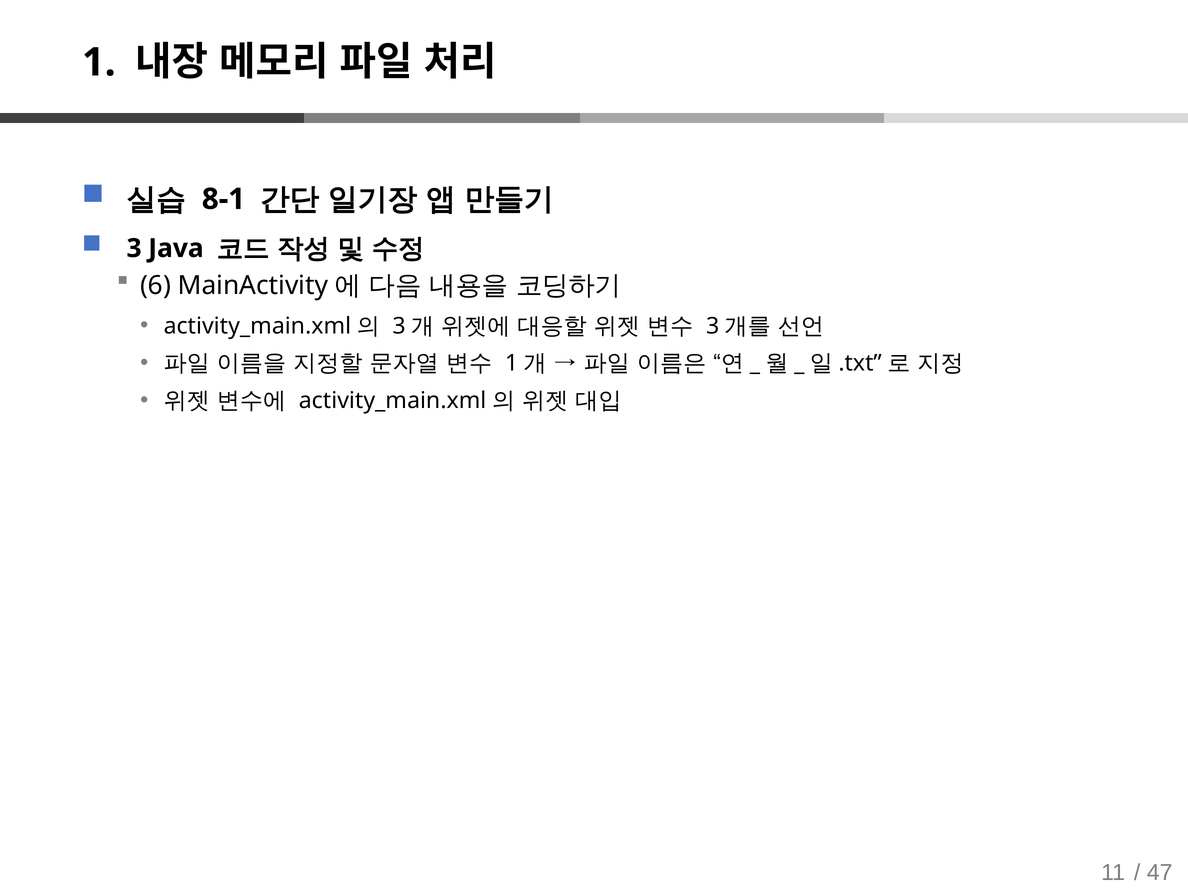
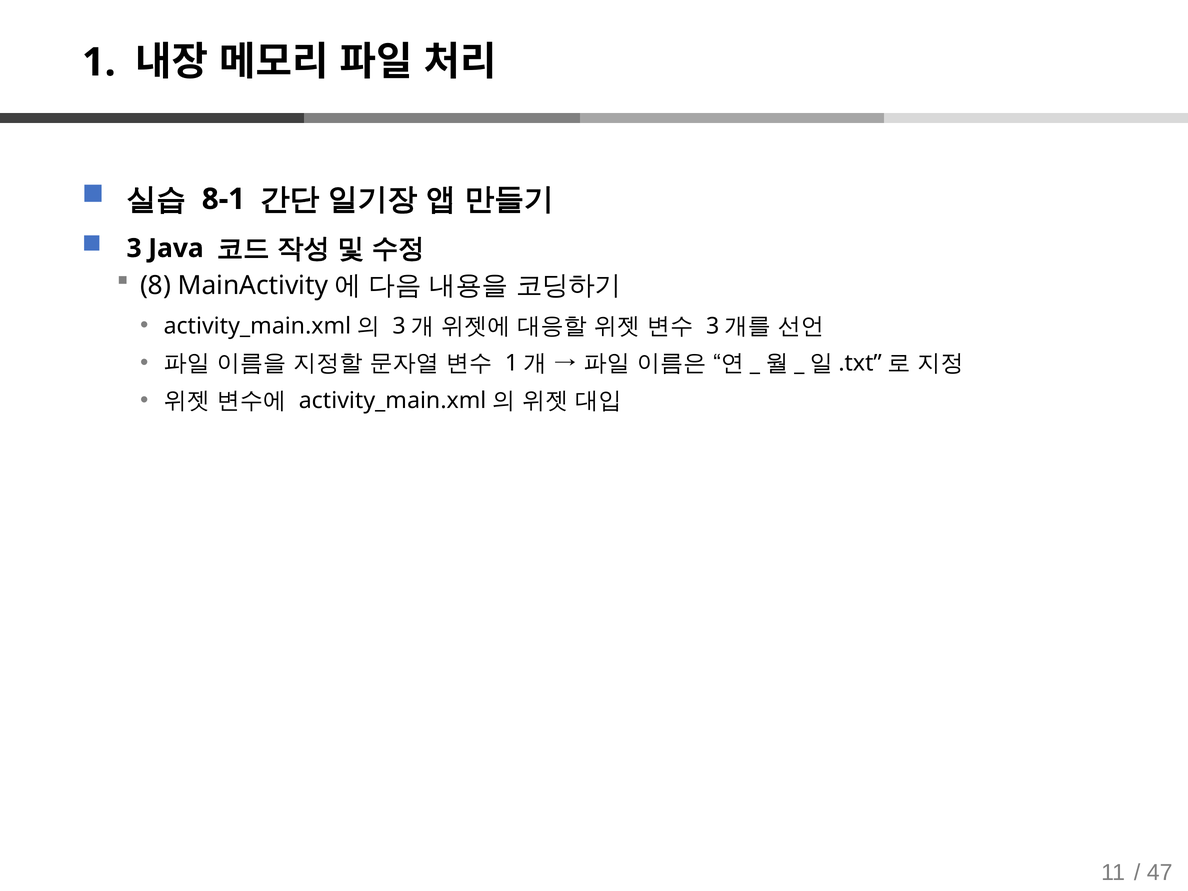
6: 6 -> 8 (156, 285)
